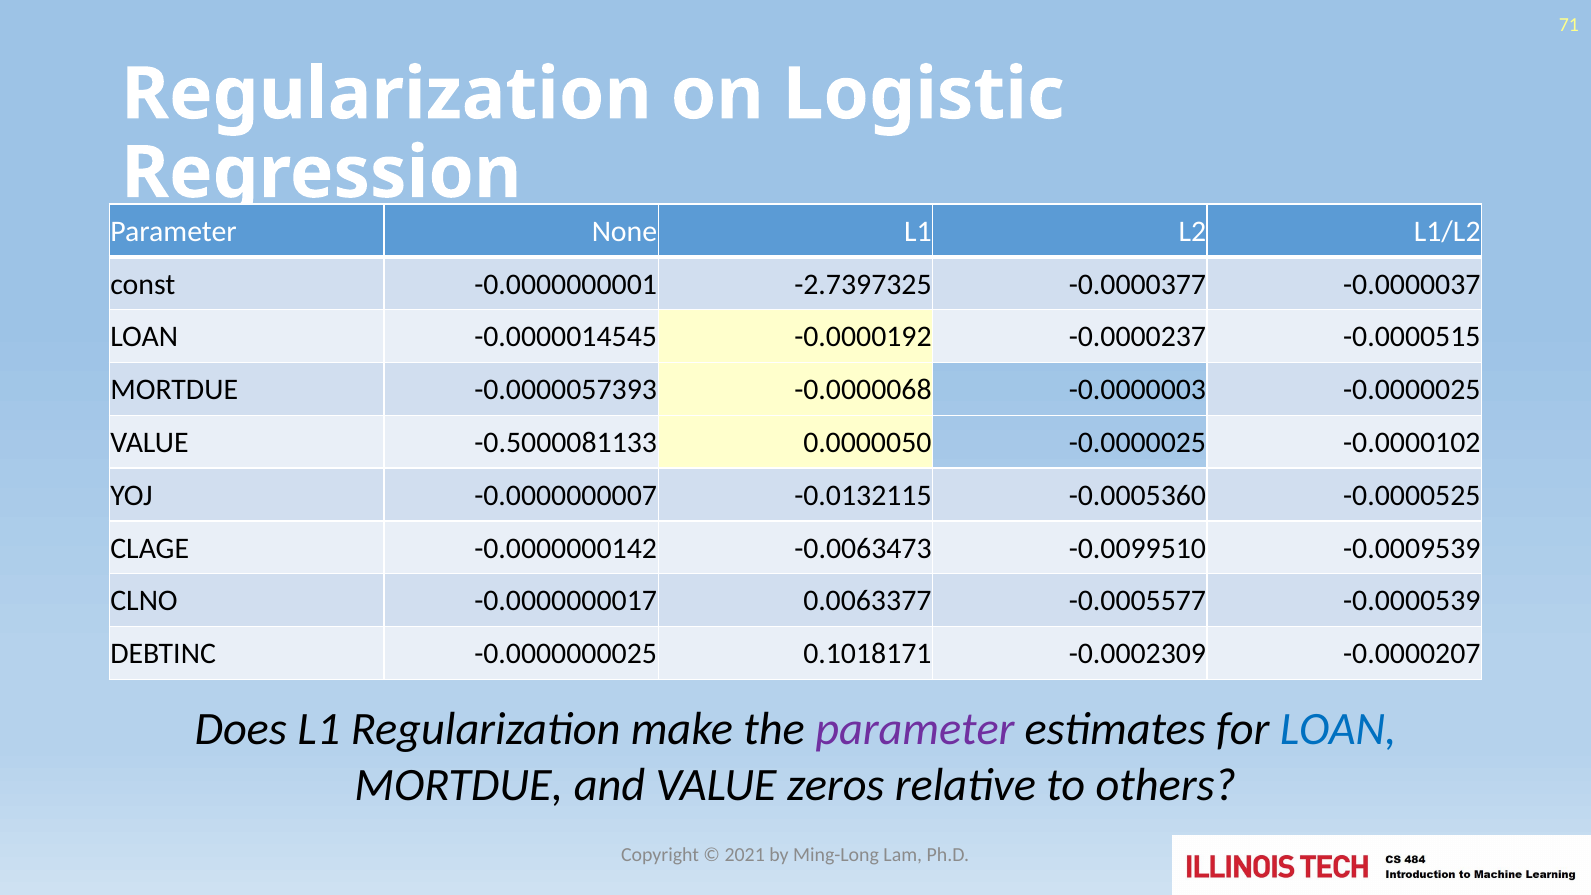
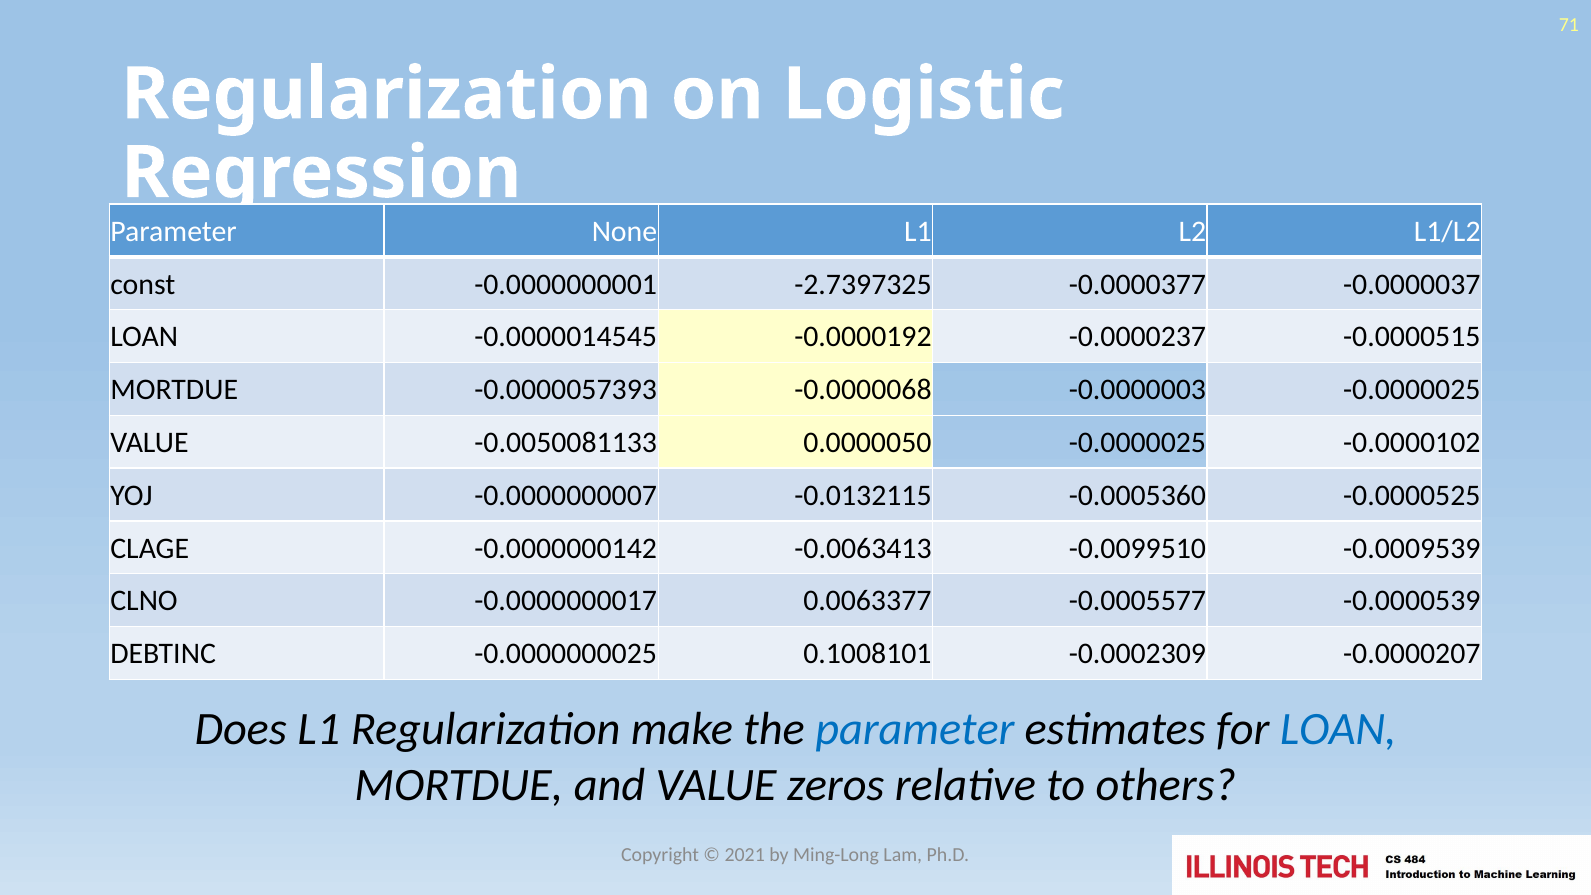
-0.5000081133: -0.5000081133 -> -0.0050081133 (566, 443)
-0.0063473: -0.0063473 -> -0.0063413 (863, 548)
0.1018171: 0.1018171 -> 0.1008101 (867, 654)
parameter colour: purple -> blue (915, 729)
